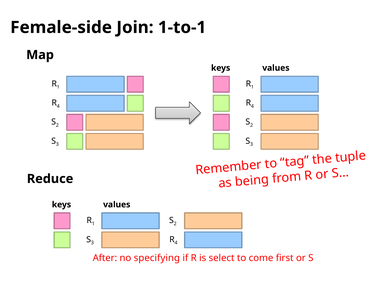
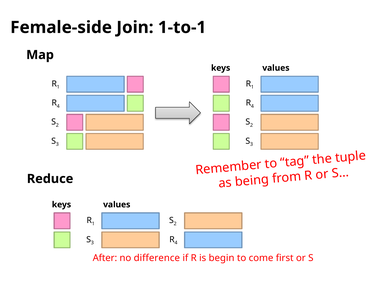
specifying: specifying -> difference (157, 258)
select: select -> begin (222, 258)
